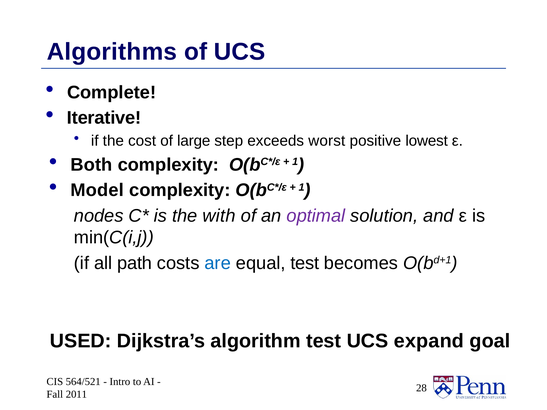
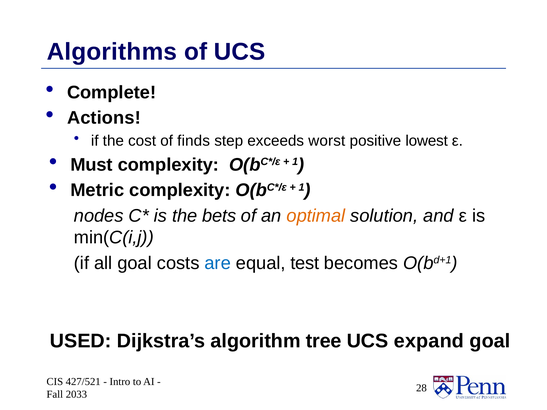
Iterative: Iterative -> Actions (104, 118)
large: large -> finds (194, 141)
Both: Both -> Must (92, 165)
Model: Model -> Metric (97, 190)
with: with -> bets (219, 216)
optimal colour: purple -> orange (316, 216)
all path: path -> goal (135, 263)
algorithm test: test -> tree (324, 341)
564/521: 564/521 -> 427/521 (83, 382)
2011: 2011 -> 2033 (76, 395)
